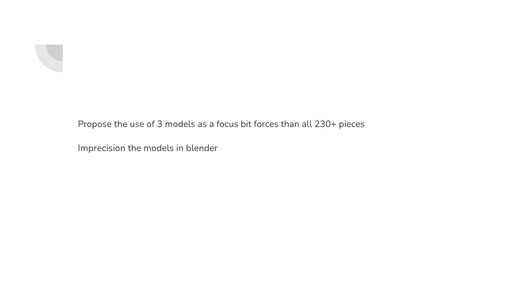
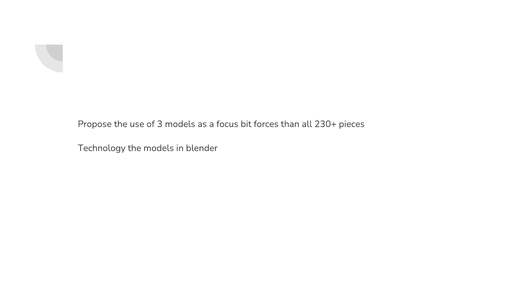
Imprecision: Imprecision -> Technology (102, 148)
